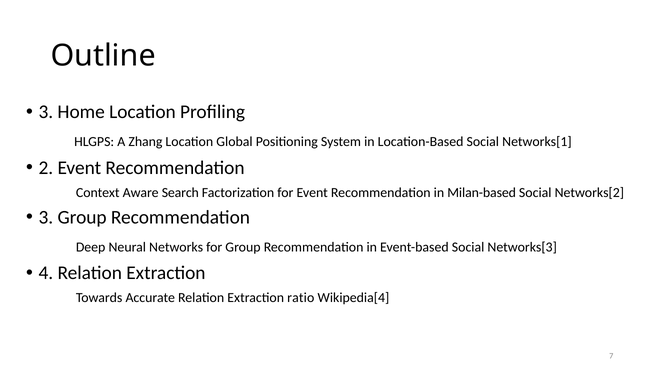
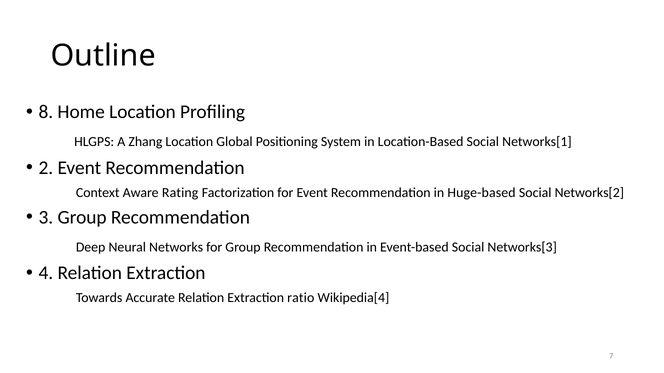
3: 3 -> 8 (46, 112)
Search: Search -> Rating (180, 193)
Milan-based: Milan-based -> Huge-based (482, 193)
